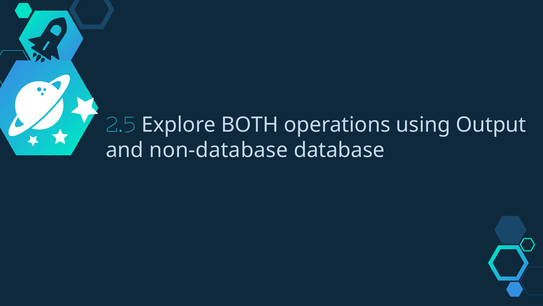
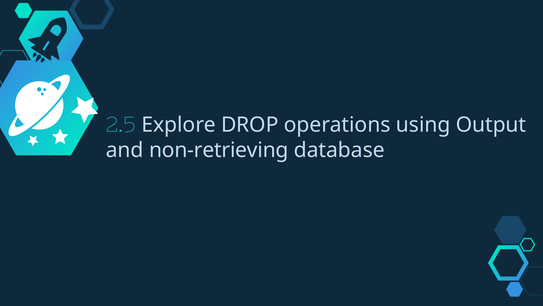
BOTH: BOTH -> DROP (250, 125)
non-database: non-database -> non-retrieving (219, 150)
